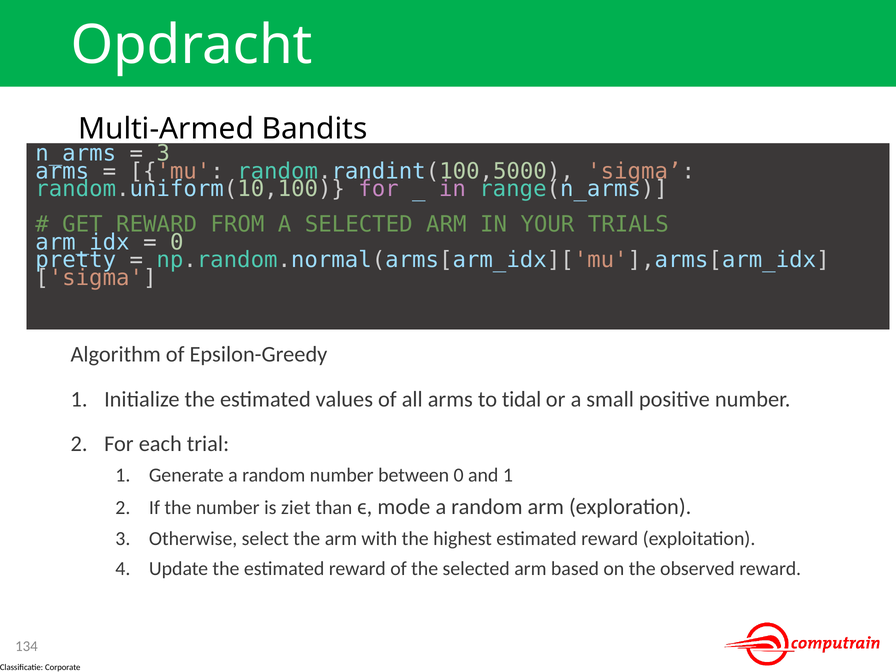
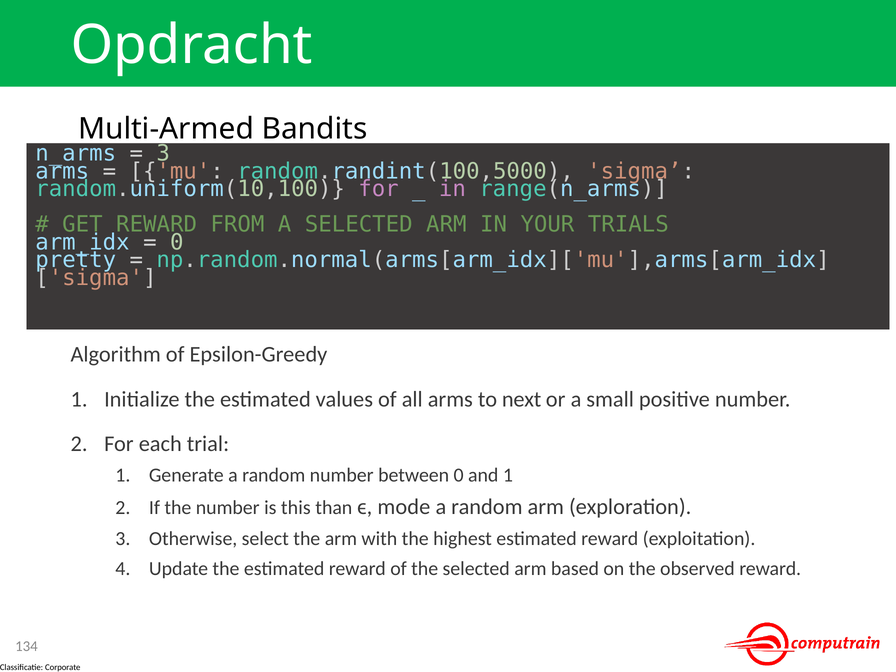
tidal: tidal -> next (522, 399)
ziet: ziet -> this (296, 508)
